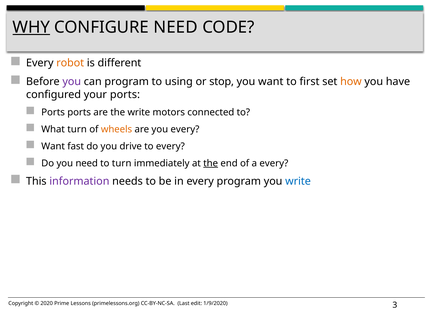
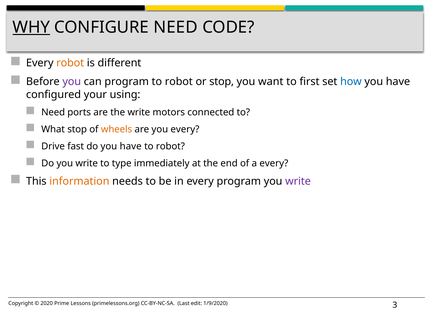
program to using: using -> robot (179, 82)
how colour: orange -> blue (351, 82)
your ports: ports -> using (125, 95)
Ports: Ports -> Need (53, 112)
What turn: turn -> stop (77, 129)
Want: Want -> Drive (53, 146)
do you drive: drive -> have (131, 146)
every: every -> robot (170, 146)
Do you need: need -> write (87, 163)
to turn: turn -> type (122, 163)
the underline: present -> none (211, 163)
information colour: purple -> orange (79, 181)
write colour: blue -> purple (298, 181)
